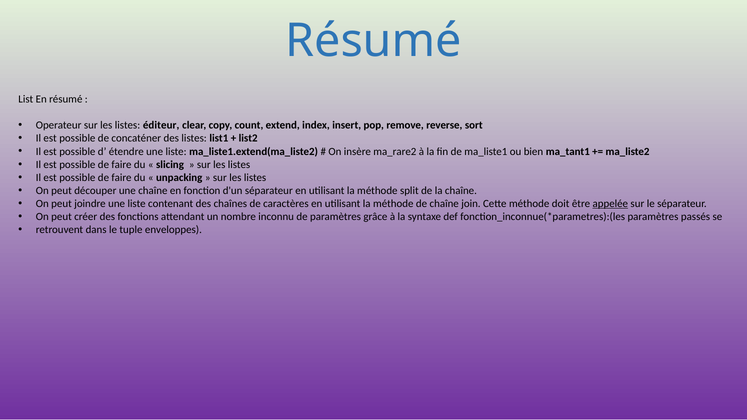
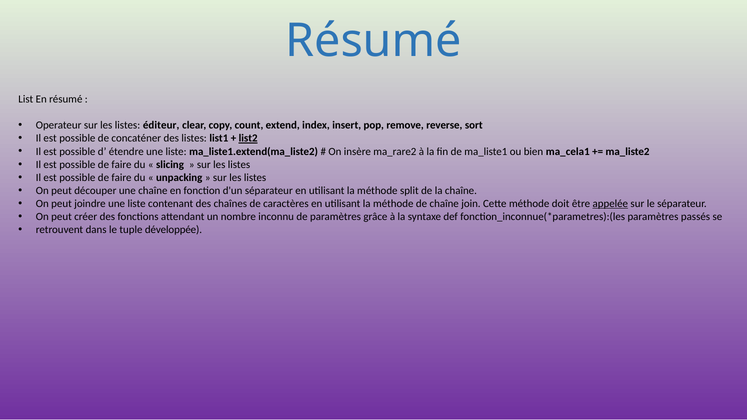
list2 underline: none -> present (248, 138)
ma_tant1: ma_tant1 -> ma_cela1 (568, 151)
enveloppes: enveloppes -> développée (173, 230)
